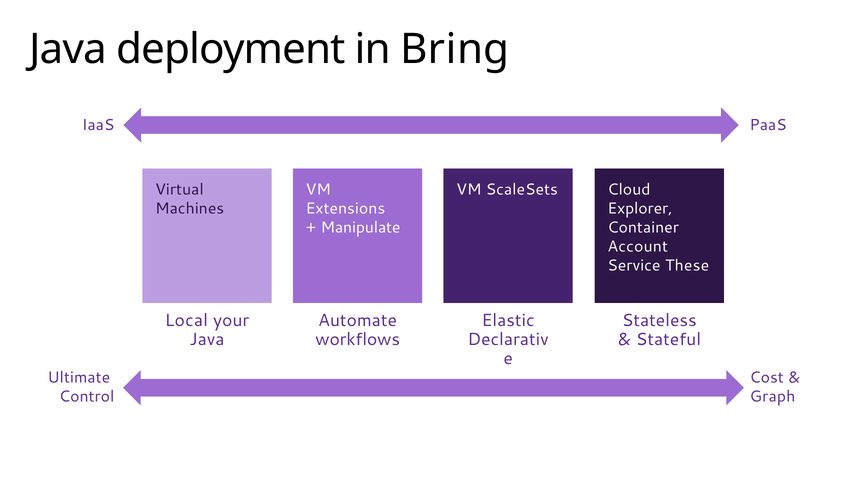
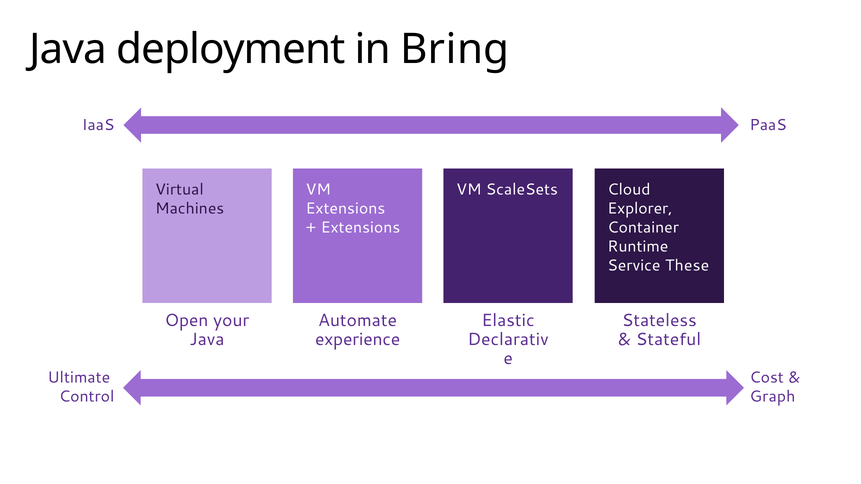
Manipulate: Manipulate -> Extensions (360, 227)
Account: Account -> Runtime (638, 247)
Local: Local -> Open (187, 321)
workflows: workflows -> experience (358, 340)
